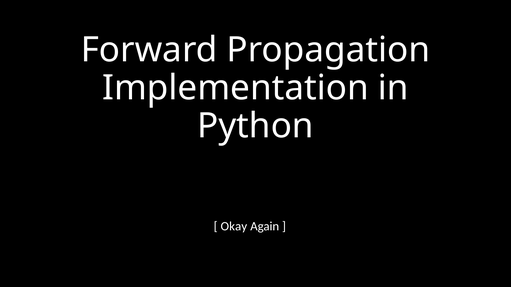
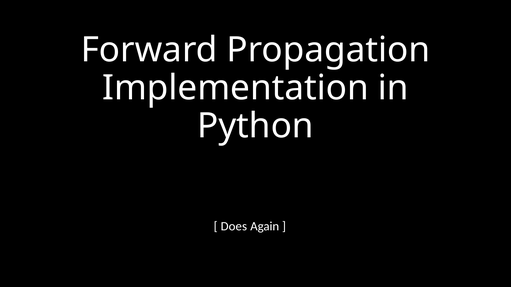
Okay: Okay -> Does (234, 227)
